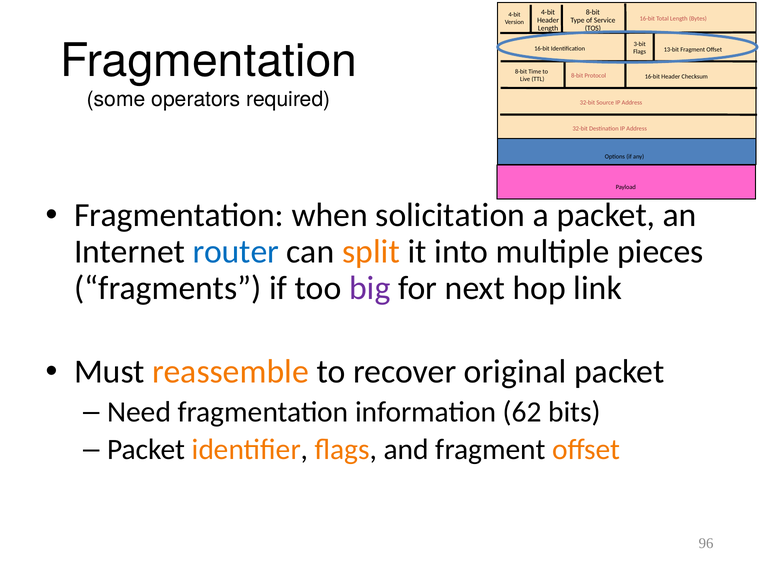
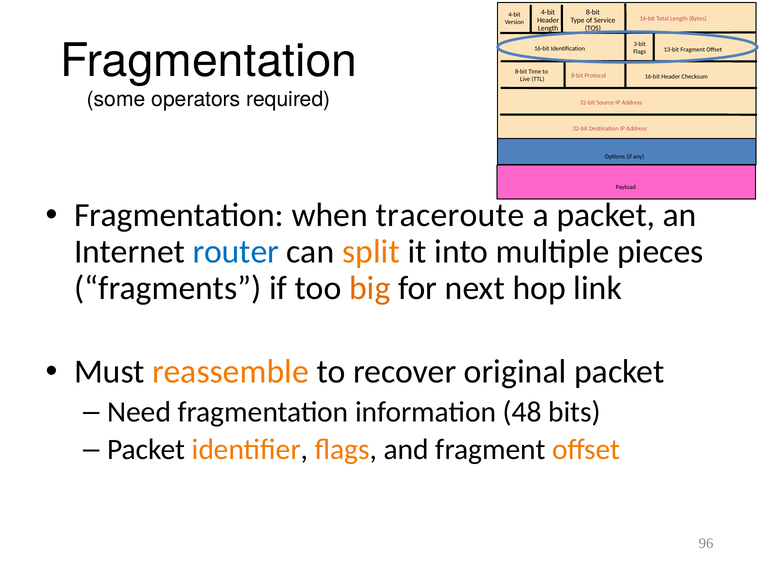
solicitation: solicitation -> traceroute (450, 215)
big colour: purple -> orange (370, 288)
62: 62 -> 48 (522, 412)
